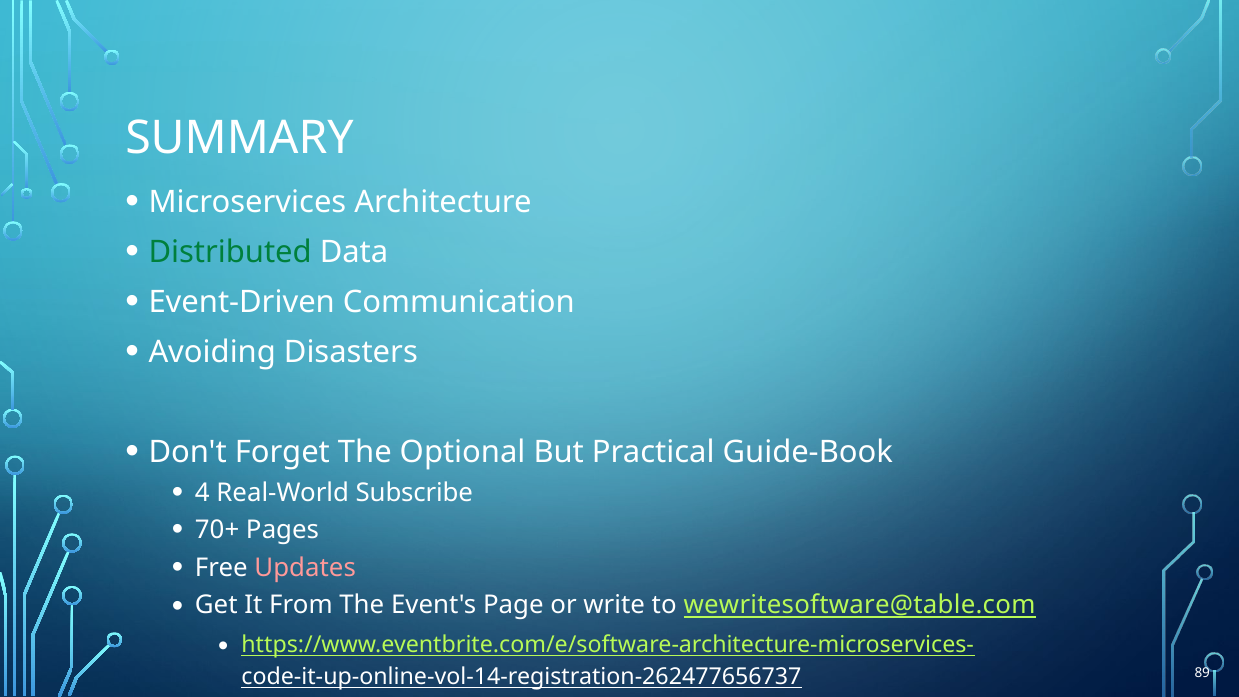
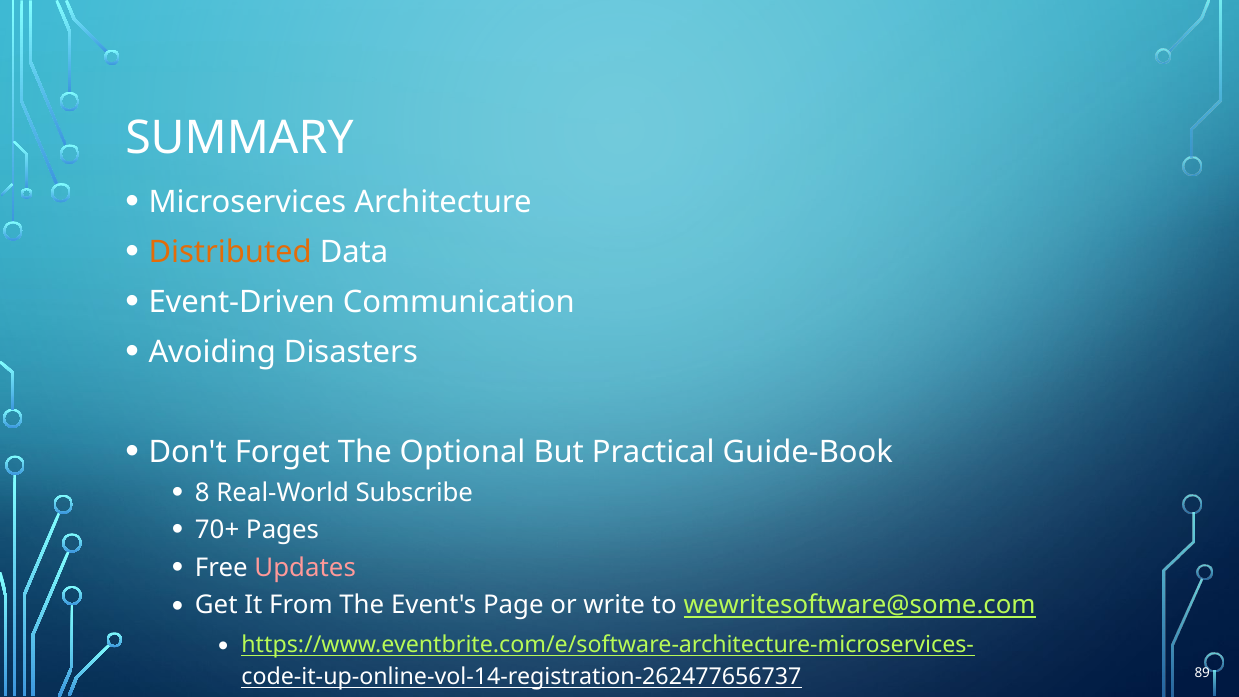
Distributed colour: green -> orange (230, 252)
4: 4 -> 8 (202, 493)
wewritesoftware@table.com: wewritesoftware@table.com -> wewritesoftware@some.com (860, 605)
